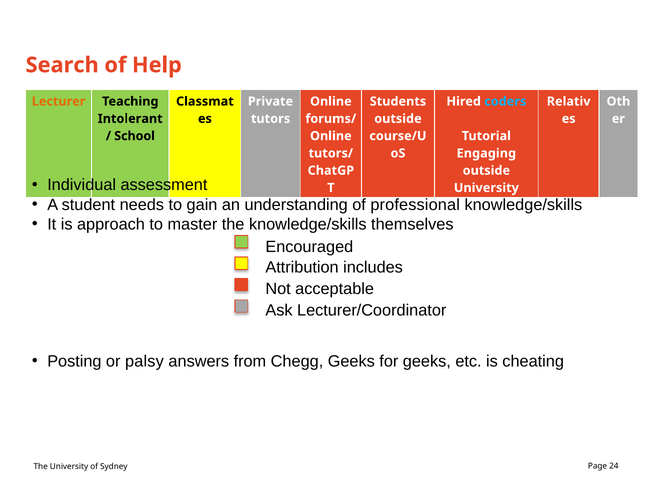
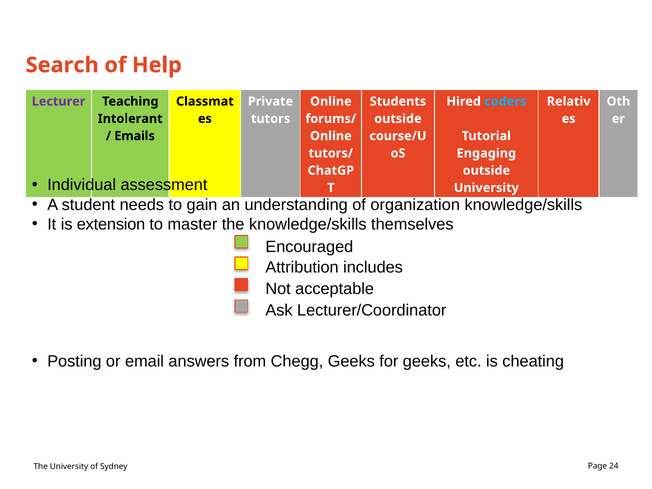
Lecturer colour: orange -> purple (59, 101)
School: School -> Emails (135, 136)
professional: professional -> organization (415, 205)
approach: approach -> extension (111, 224)
palsy: palsy -> email (145, 361)
